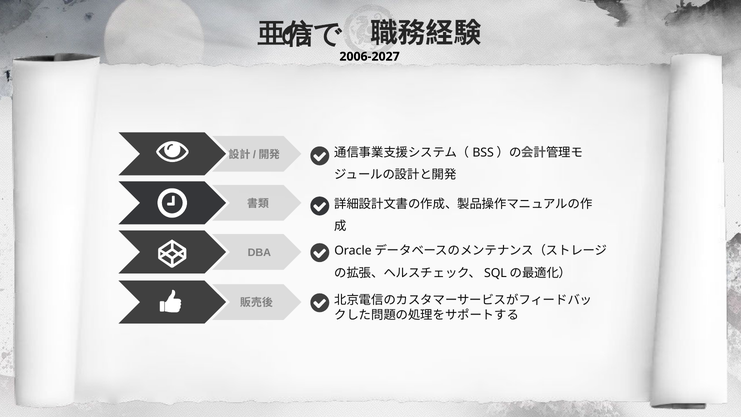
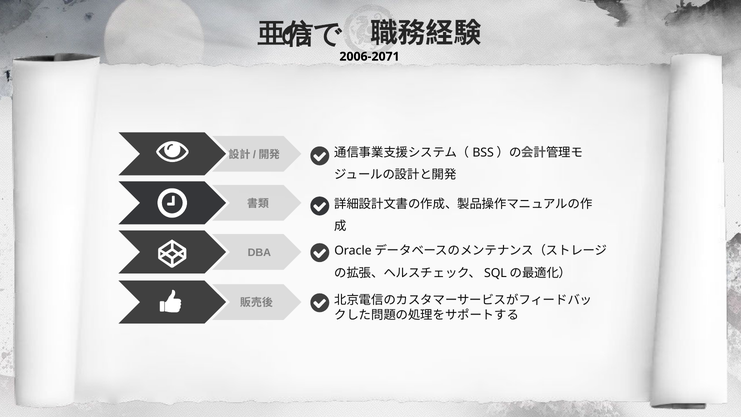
2006-2027: 2006-2027 -> 2006-2071 (370, 57)
